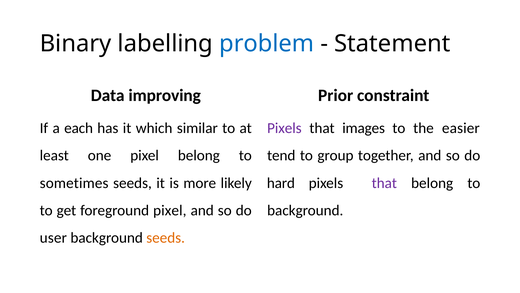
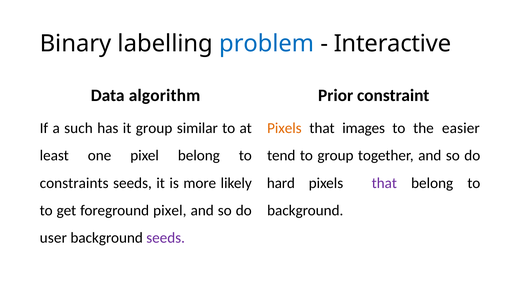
Statement: Statement -> Interactive (392, 44)
improving: improving -> algorithm (165, 95)
each: each -> such (78, 128)
it which: which -> group (154, 128)
Pixels colour: purple -> orange (284, 128)
sometimes: sometimes -> constraints (74, 183)
seeds colour: orange -> purple (166, 237)
